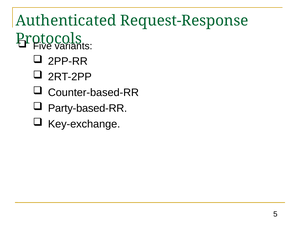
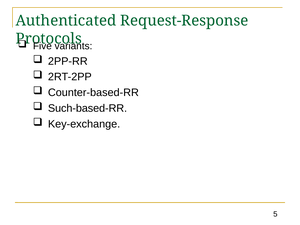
Party-based-RR: Party-based-RR -> Such-based-RR (88, 108)
